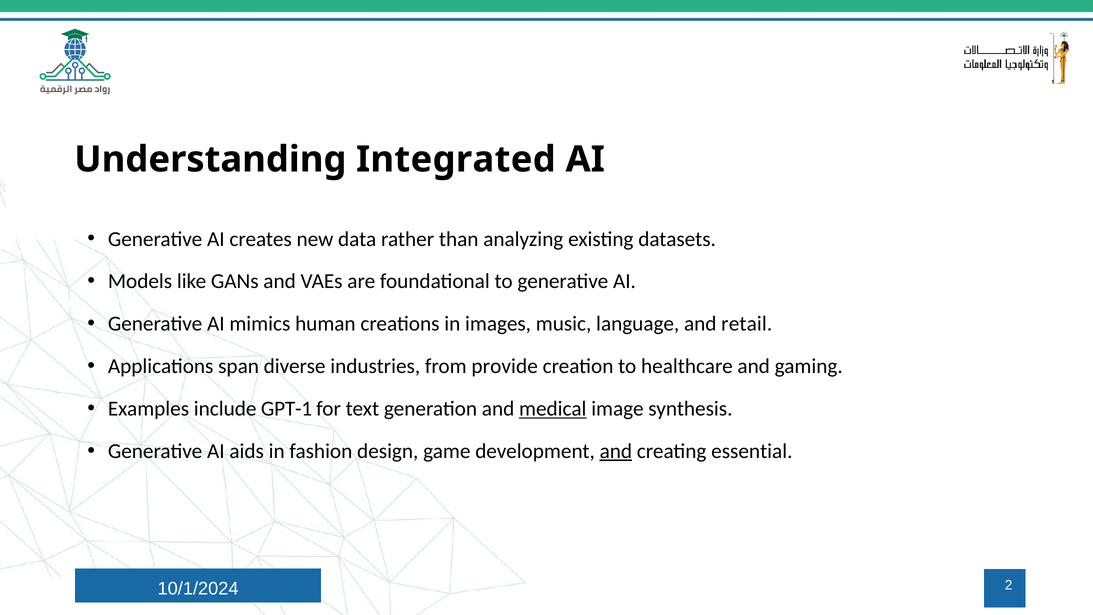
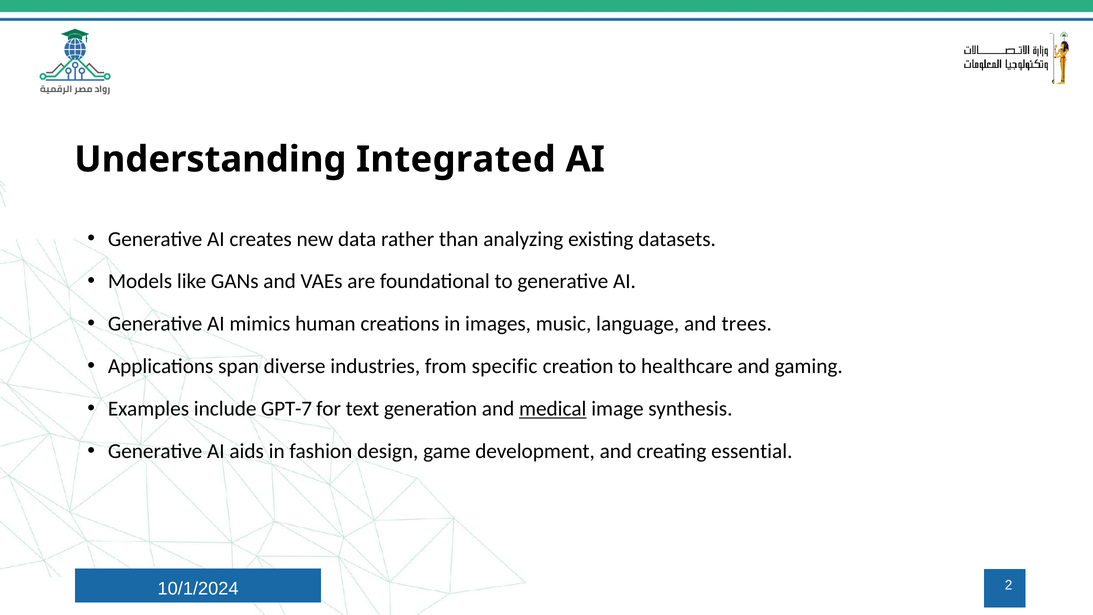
retail: retail -> trees (747, 324)
provide: provide -> specific (505, 366)
GPT-1: GPT-1 -> GPT-7 (287, 409)
and underline: present -> none (616, 451)
